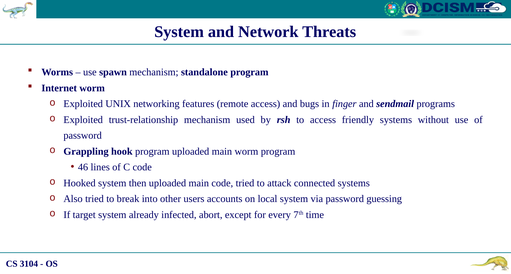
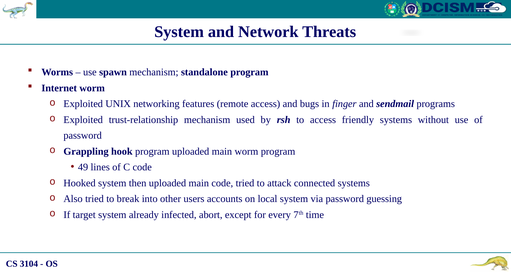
46: 46 -> 49 (83, 167)
